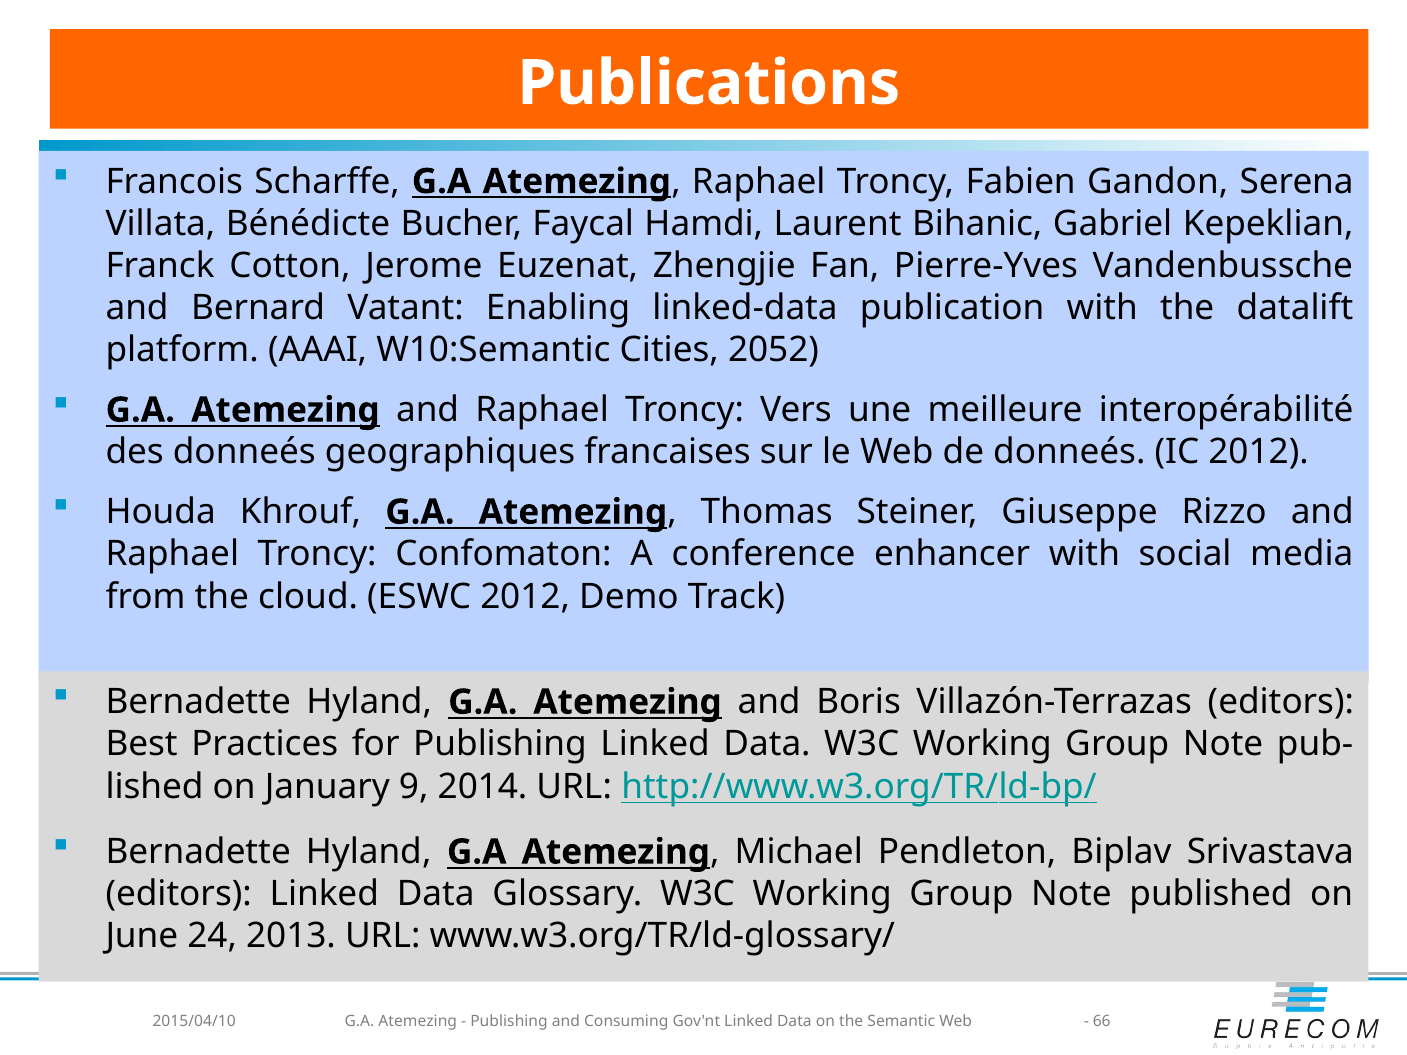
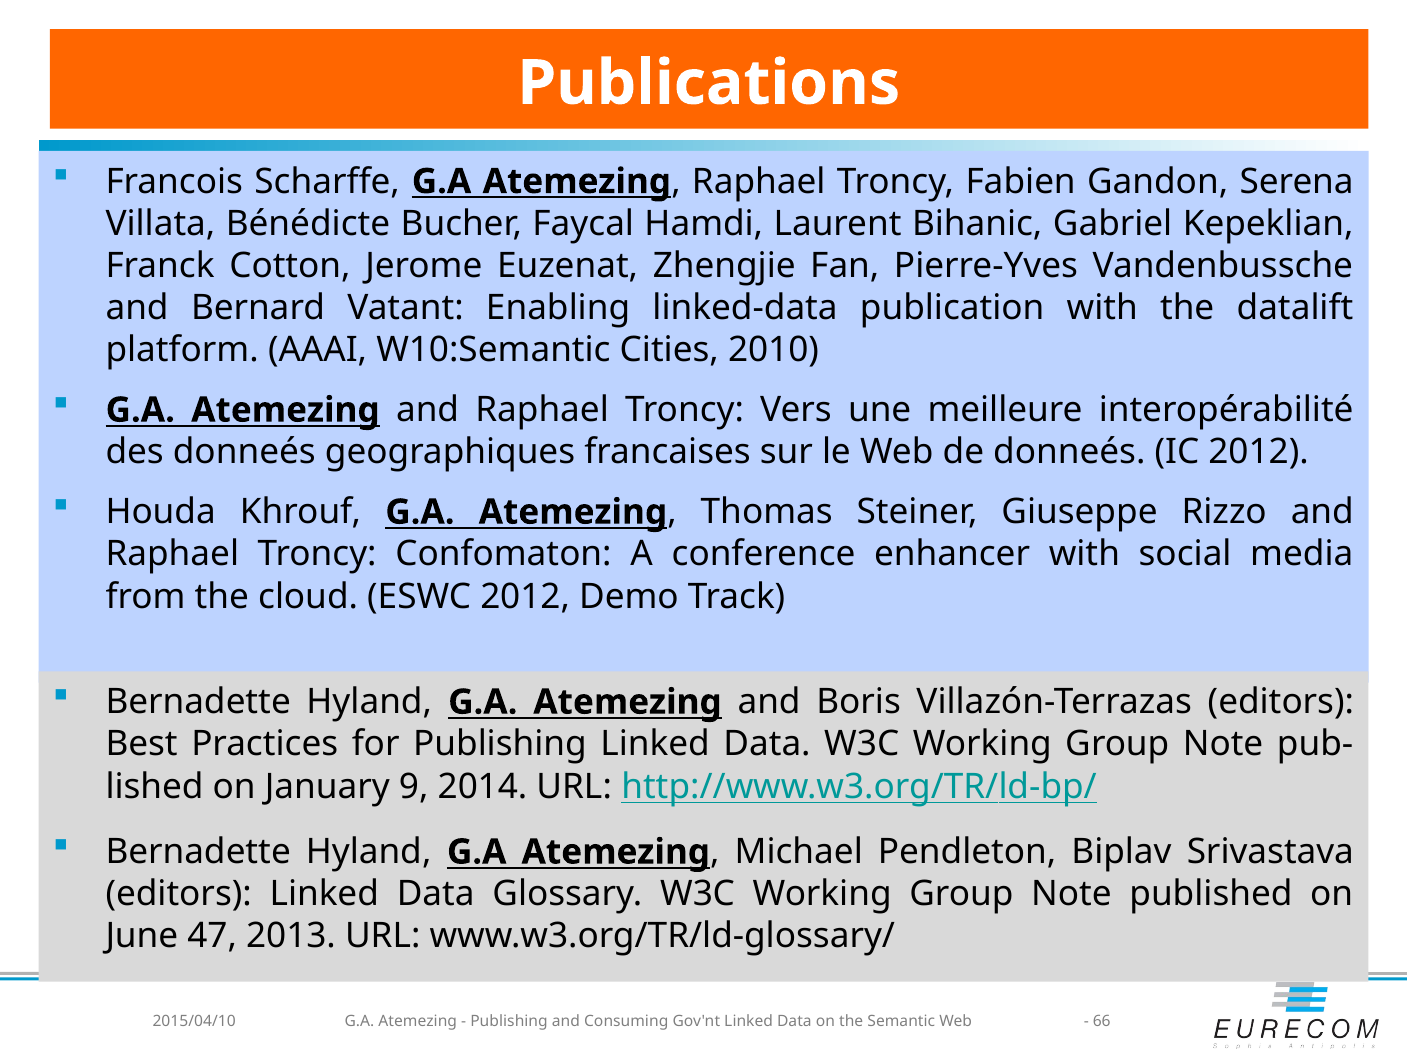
2052: 2052 -> 2010 (774, 350)
24: 24 -> 47 (212, 937)
